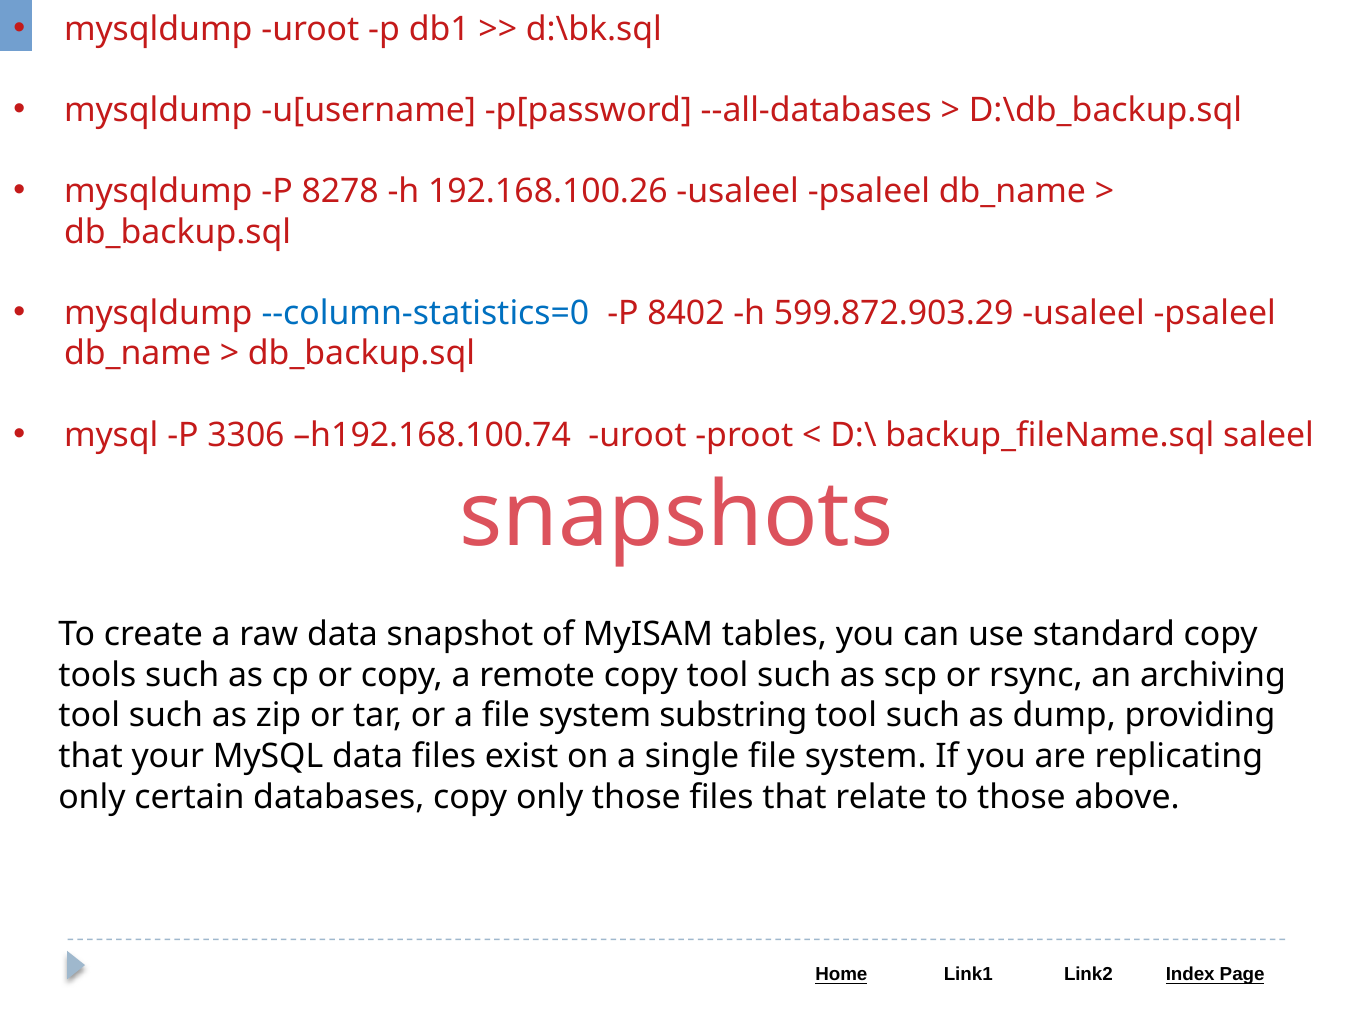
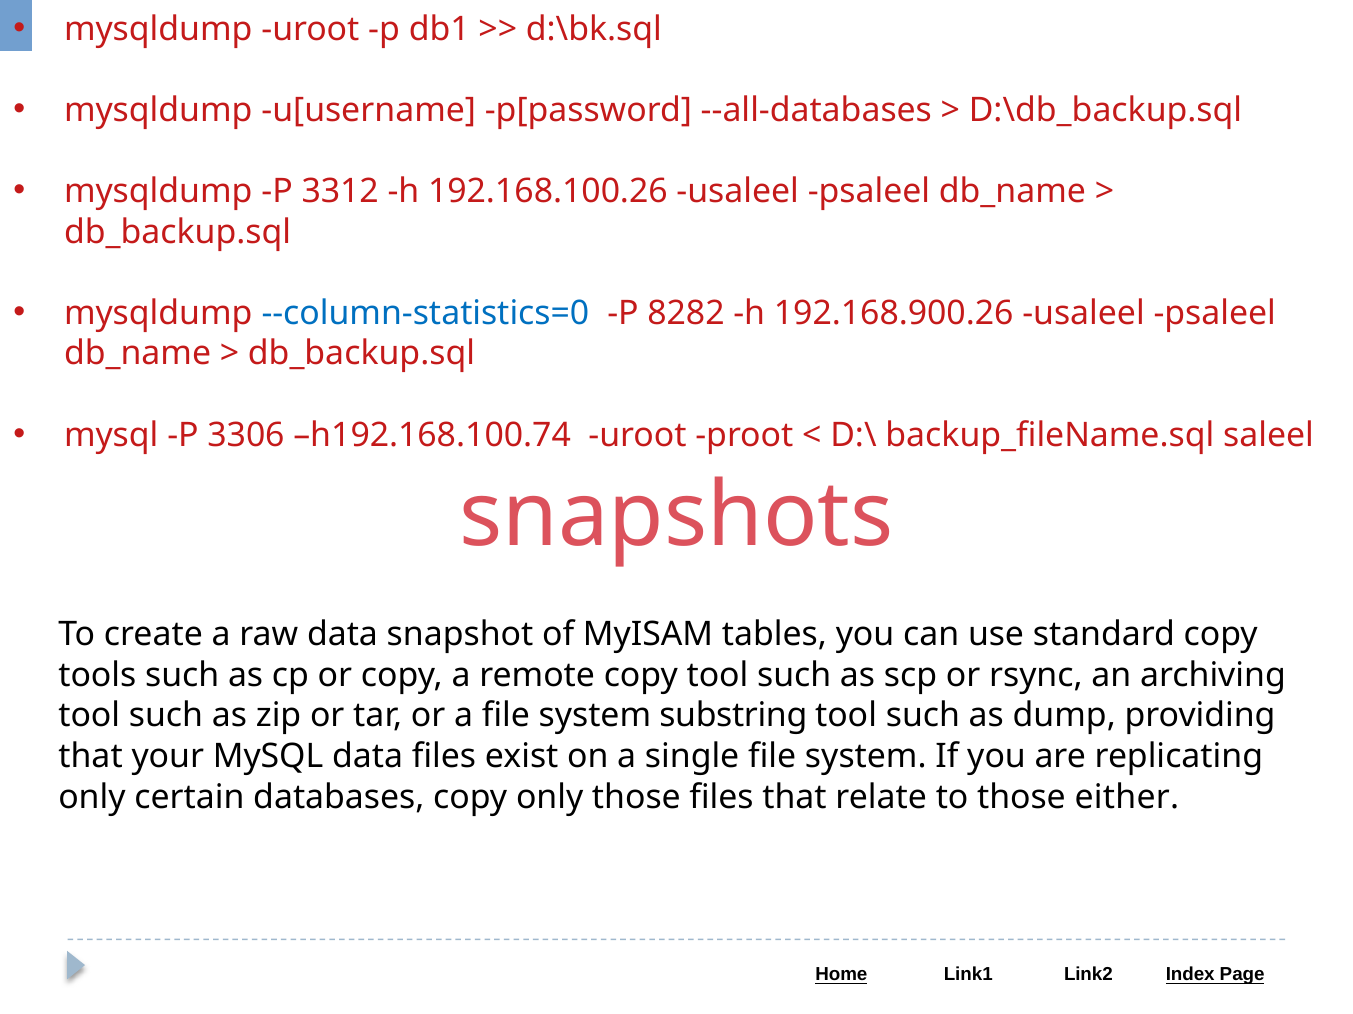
8278: 8278 -> 3312 (340, 192)
8402: 8402 -> 8282 (686, 313)
599.872.903.29: 599.872.903.29 -> 192.168.900.26 (894, 313)
above: above -> either (1127, 797)
